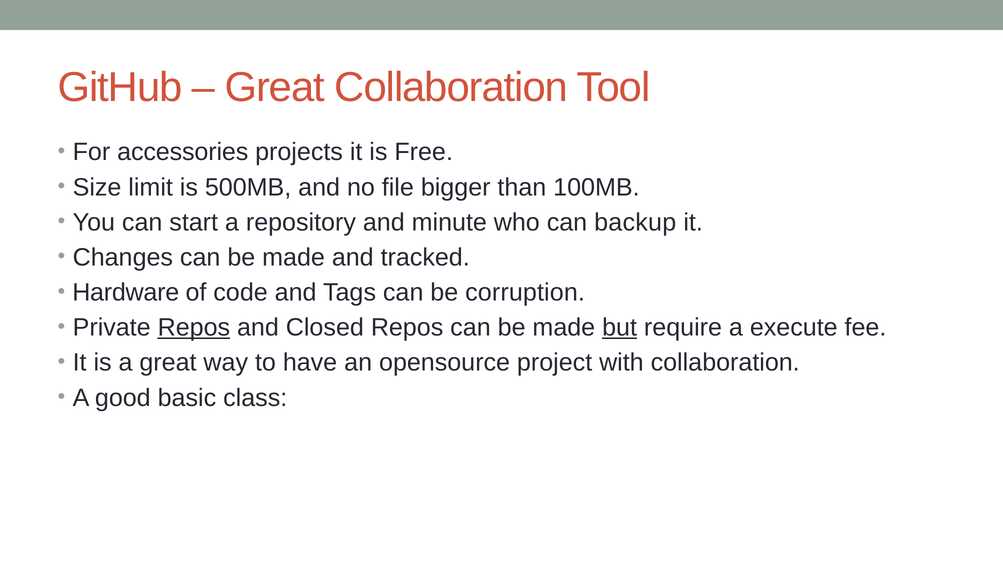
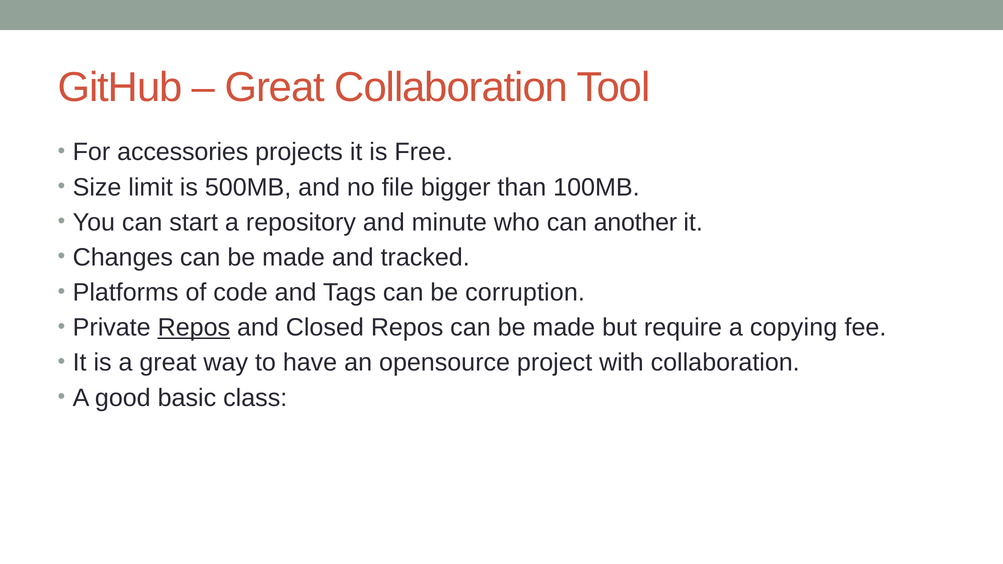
backup: backup -> another (635, 222)
Hardware: Hardware -> Platforms (126, 293)
but underline: present -> none (620, 328)
execute: execute -> copying (794, 328)
